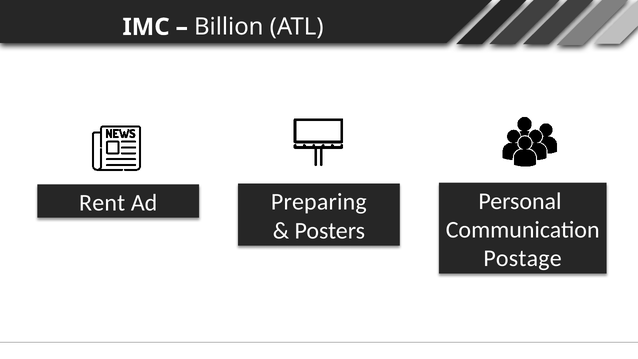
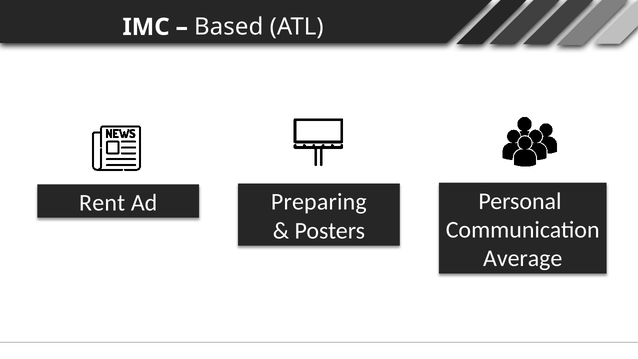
Billion: Billion -> Based (229, 27)
Postage: Postage -> Average (523, 258)
